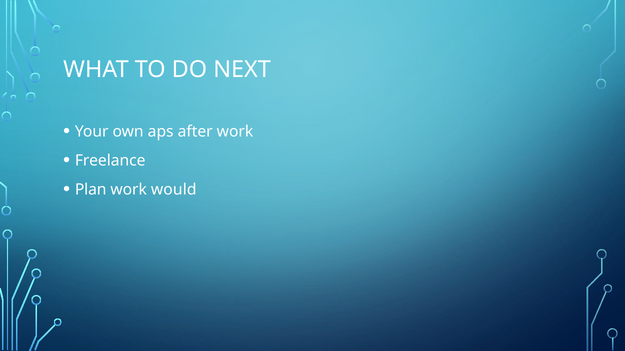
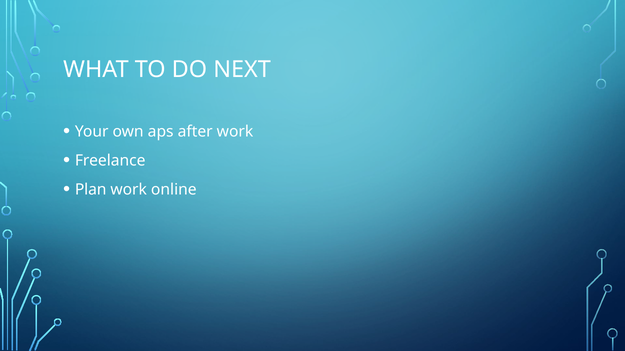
would: would -> online (174, 190)
